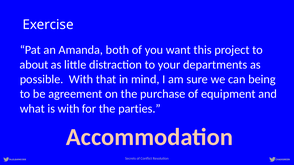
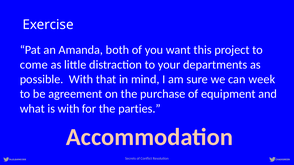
about: about -> come (34, 65)
being: being -> week (262, 79)
